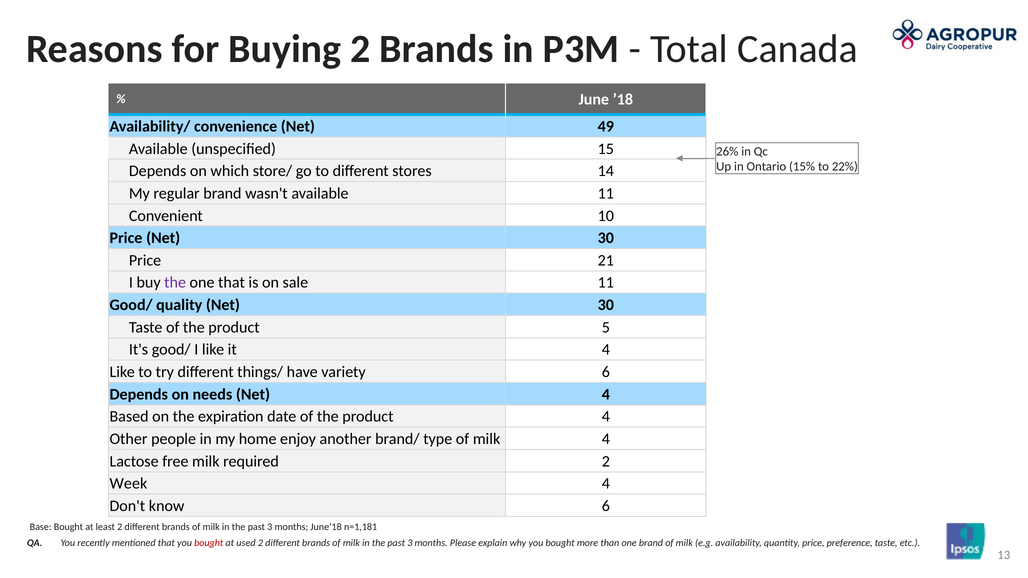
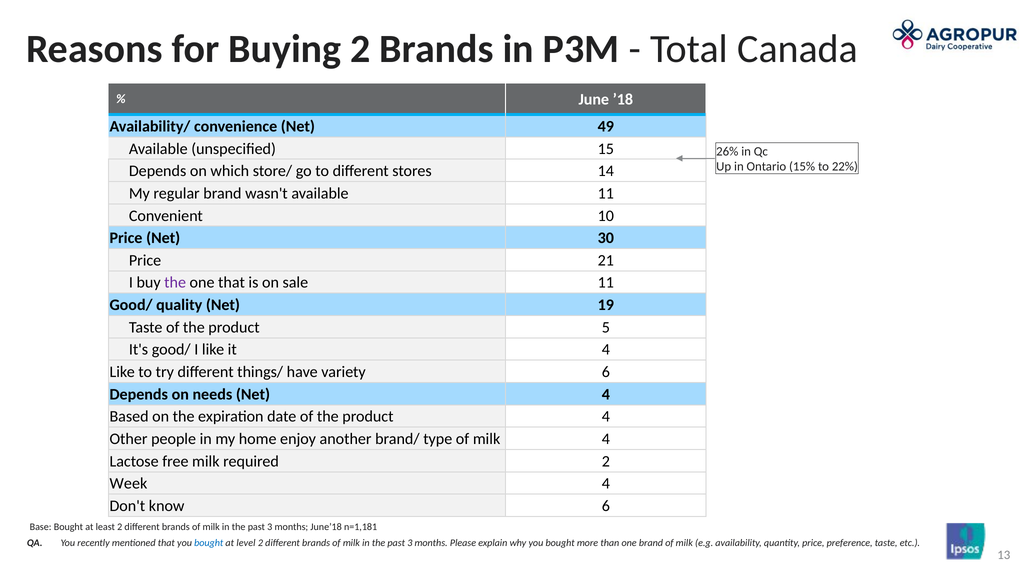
quality Net 30: 30 -> 19 (606, 305)
bought colour: red -> blue (209, 543)
used: used -> level (246, 543)
